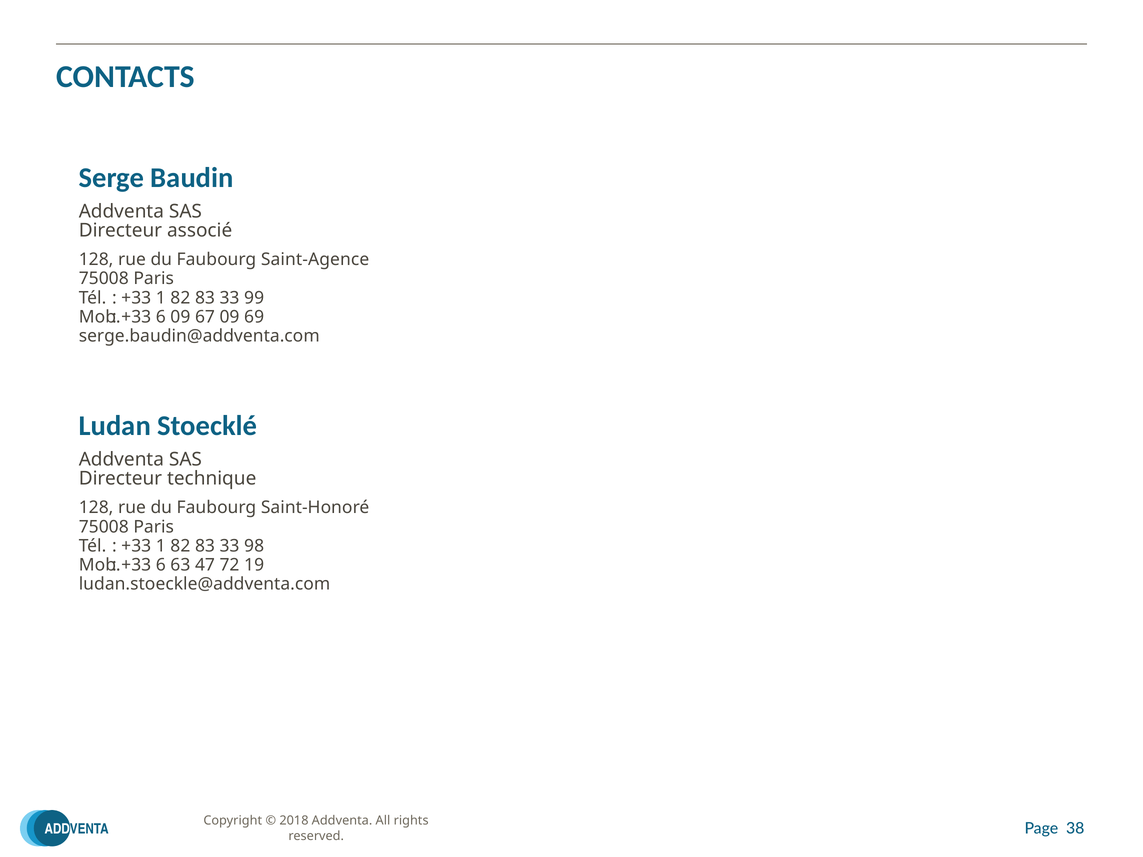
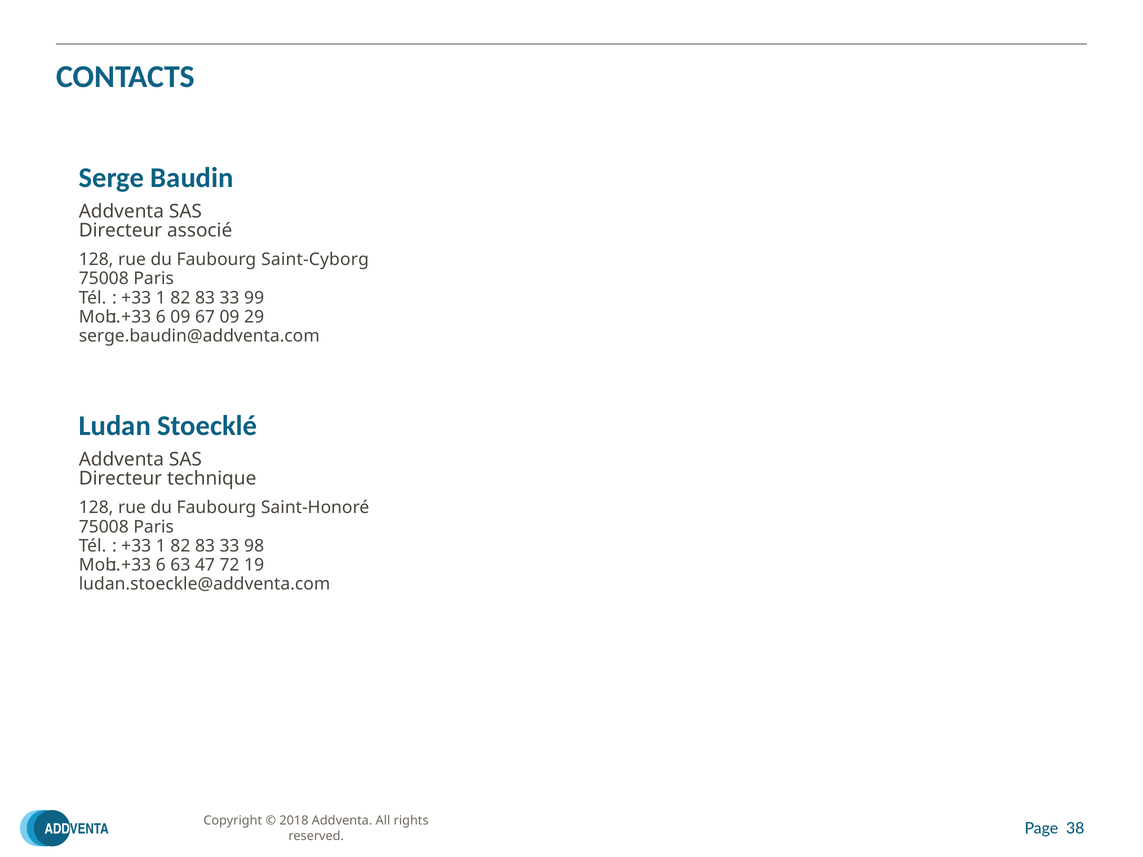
Saint-Agence: Saint-Agence -> Saint-Cyborg (315, 260)
69: 69 -> 29 (254, 317)
